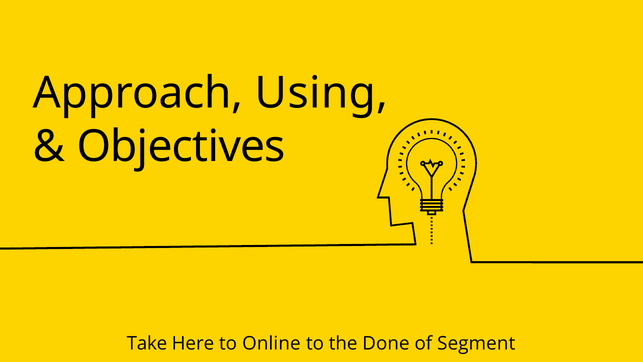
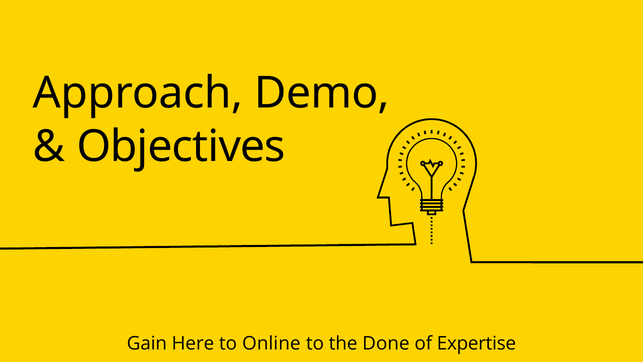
Using: Using -> Demo (322, 93)
Take: Take -> Gain (147, 343)
Segment: Segment -> Expertise (476, 343)
